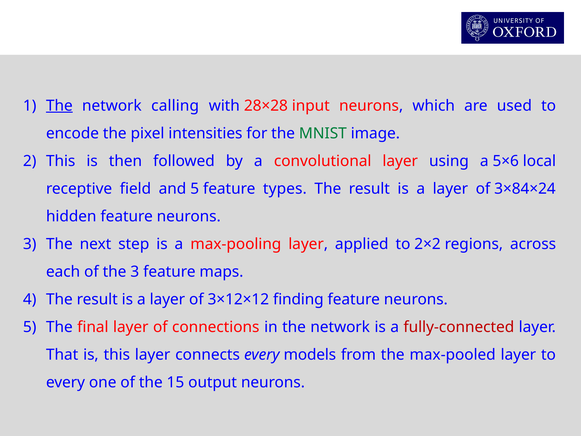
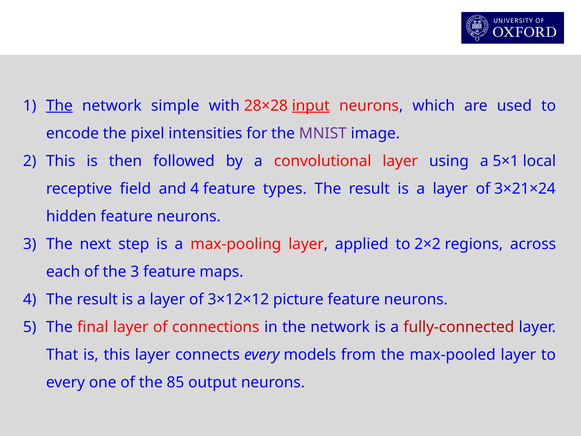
calling: calling -> simple (175, 106)
input underline: none -> present (311, 106)
MNIST colour: green -> purple (323, 133)
5×6: 5×6 -> 5×1 (506, 161)
and 5: 5 -> 4 (195, 189)
3×84×24: 3×84×24 -> 3×21×24 (525, 189)
finding: finding -> picture (298, 299)
15: 15 -> 85 (175, 382)
